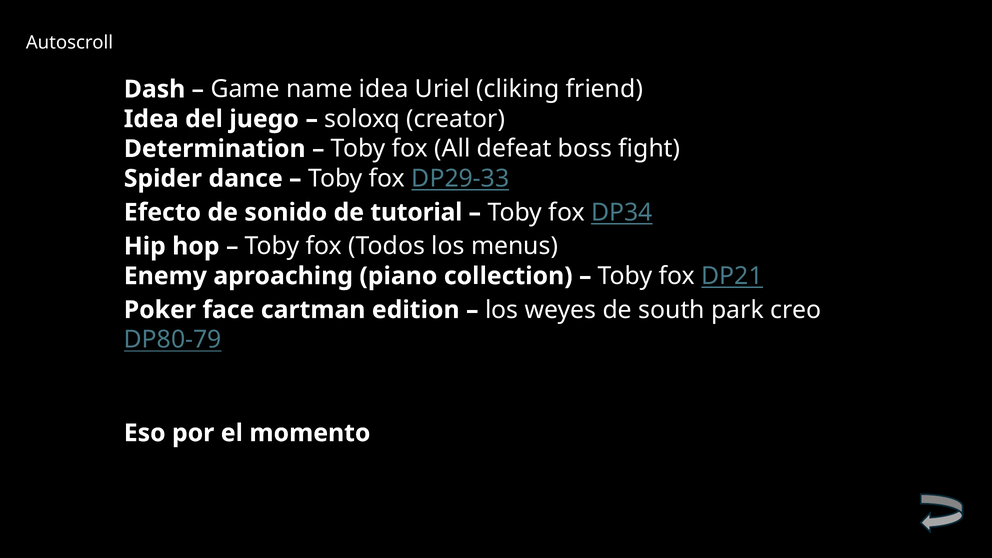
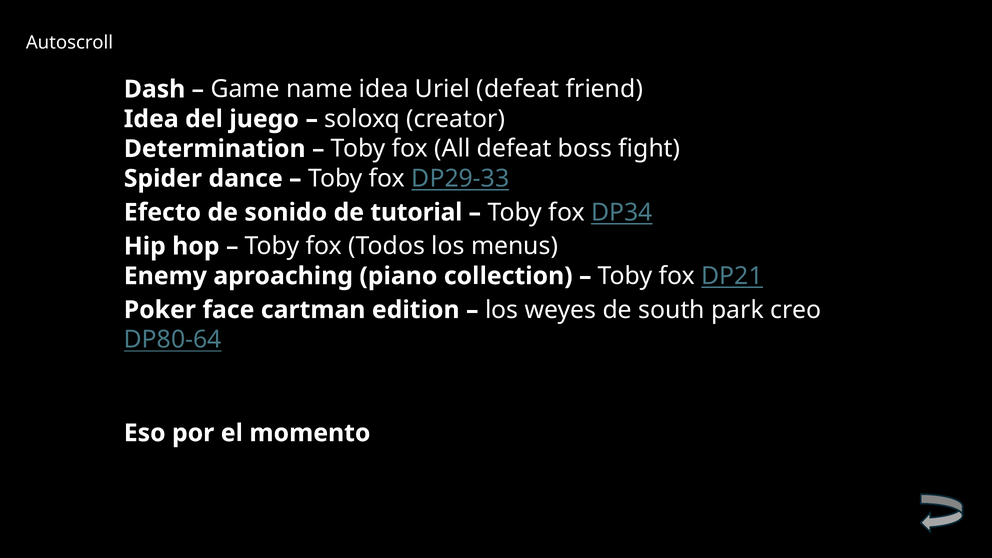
Uriel cliking: cliking -> defeat (518, 89)
DP80-79: DP80-79 -> DP80-64 (173, 340)
